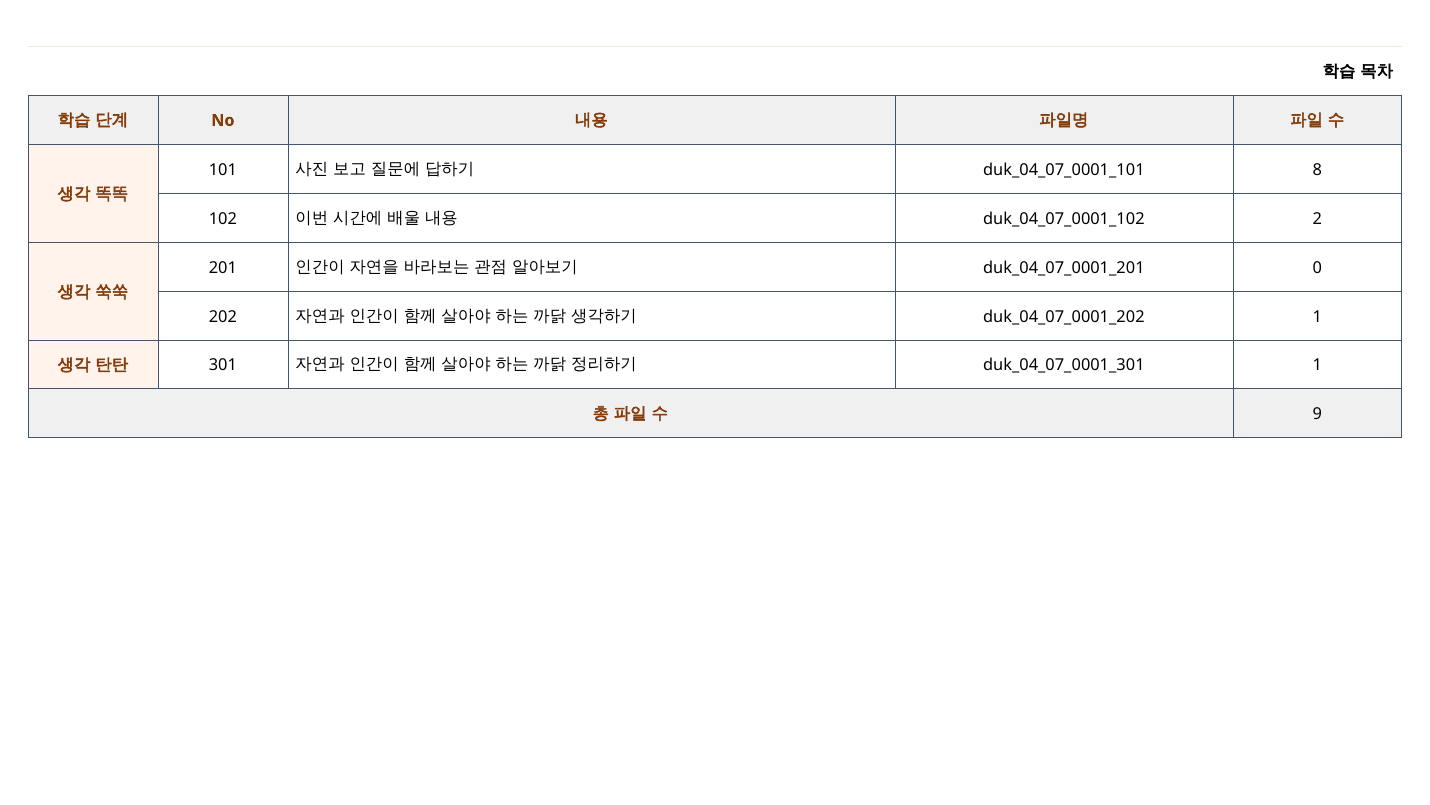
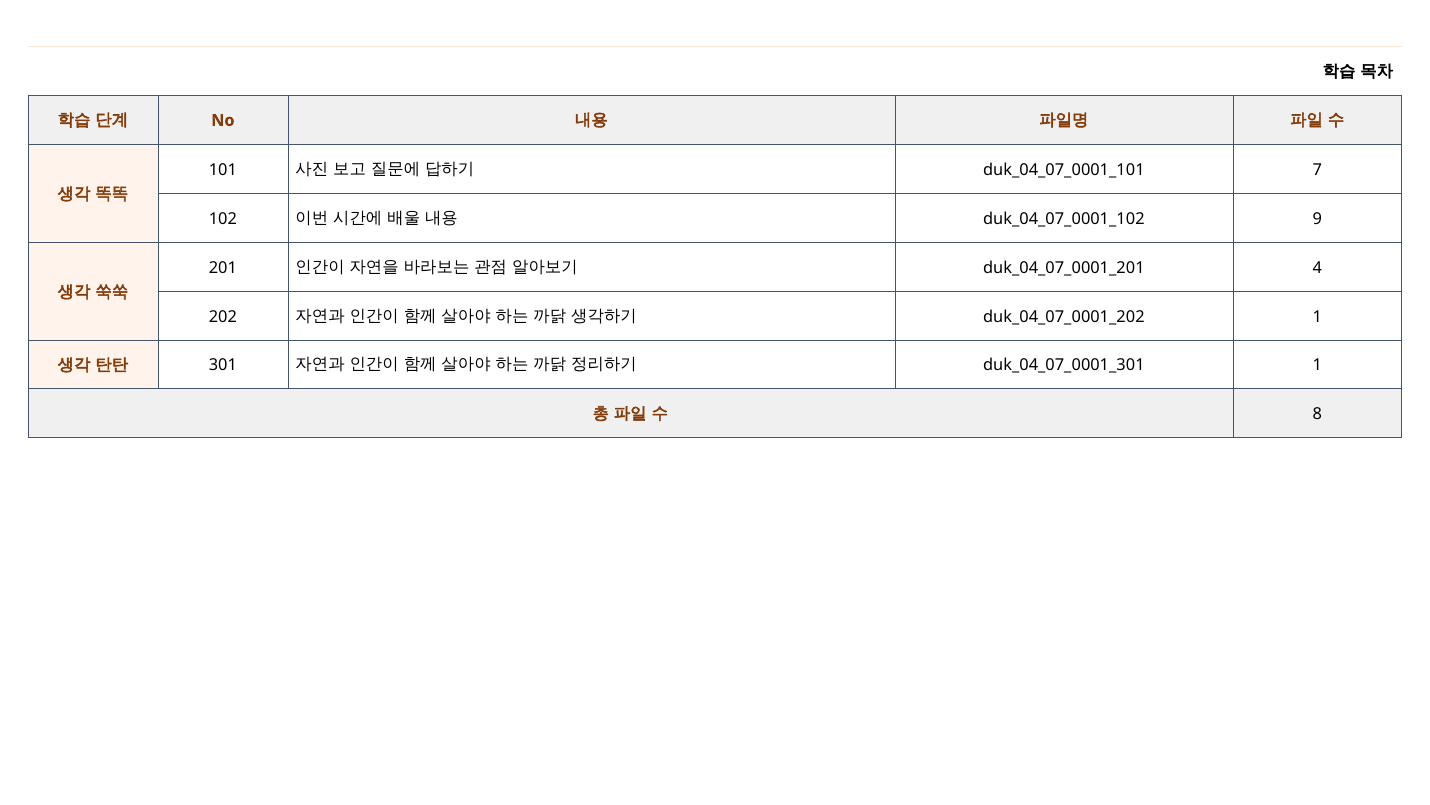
8: 8 -> 7 (1317, 170)
2: 2 -> 9 (1317, 219)
0: 0 -> 4 (1317, 268)
9: 9 -> 8 (1317, 414)
